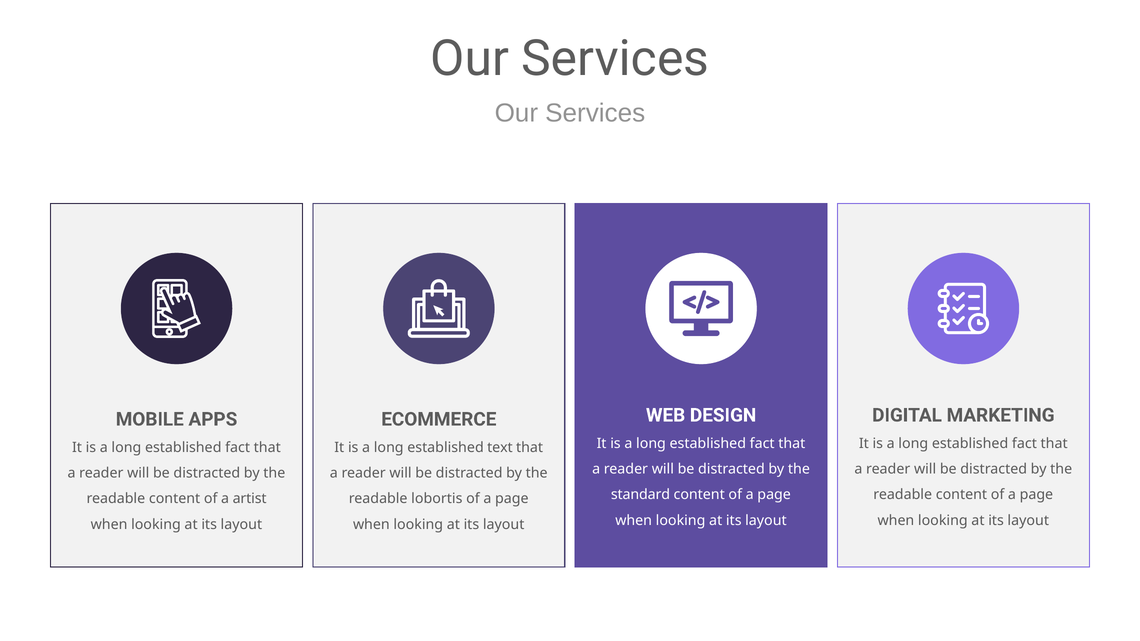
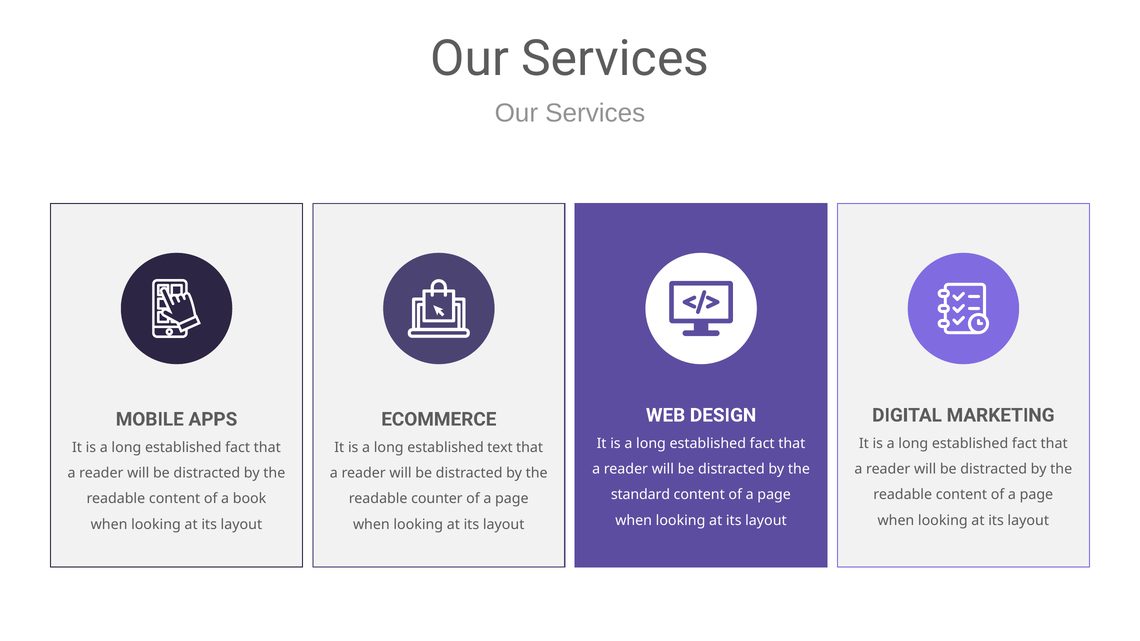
artist: artist -> book (250, 499)
lobortis: lobortis -> counter (437, 499)
